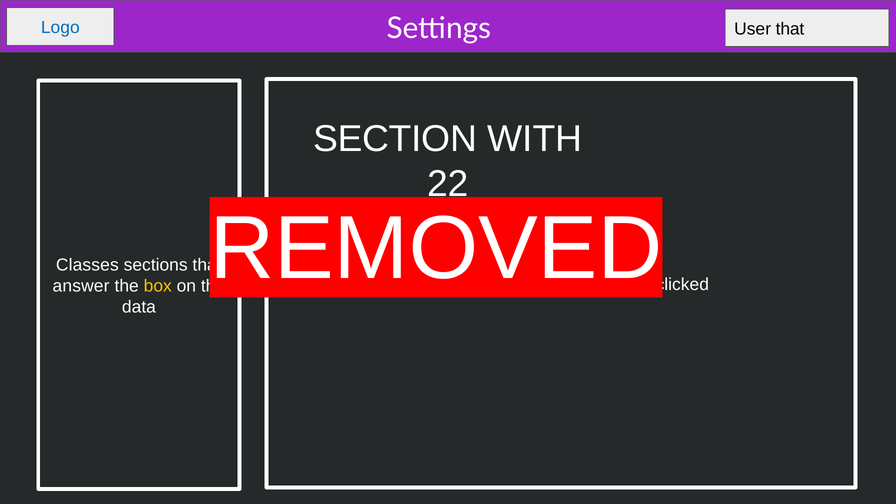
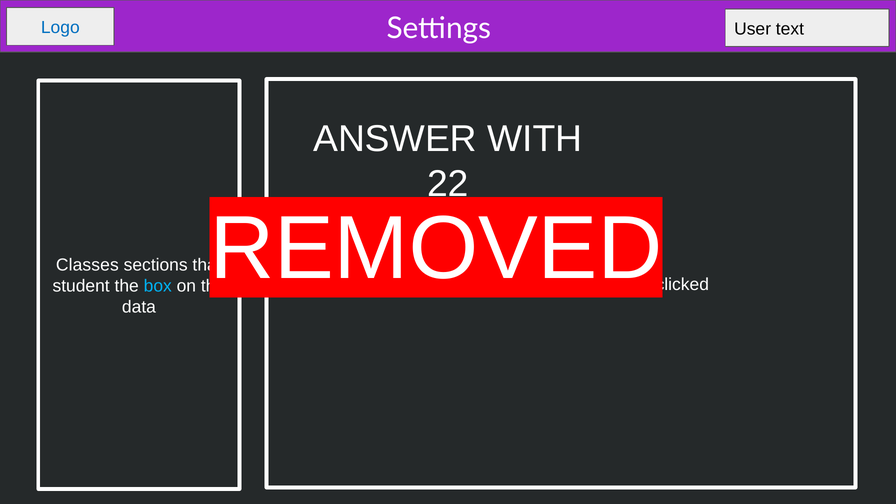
User that: that -> text (790, 29)
SECTION: SECTION -> ANSWER (395, 139)
answer: answer -> student (81, 286)
box colour: yellow -> light blue (158, 286)
